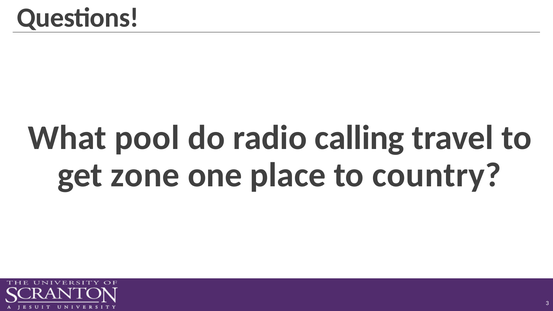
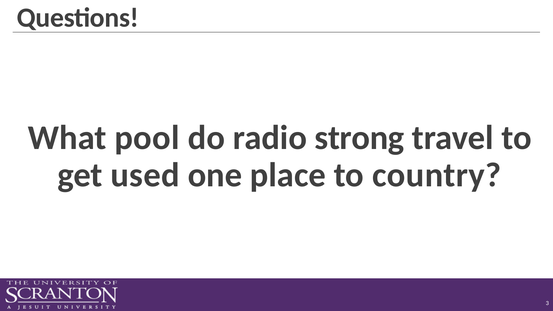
calling: calling -> strong (360, 138)
zone: zone -> used (145, 175)
